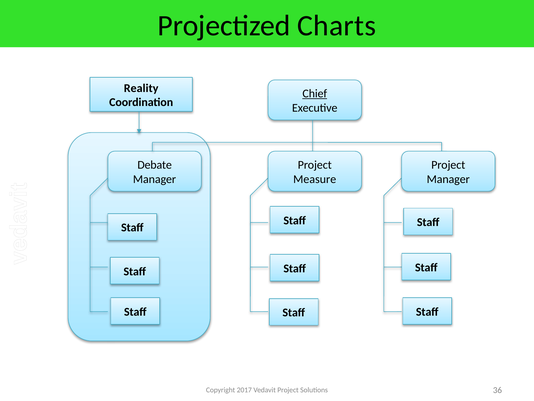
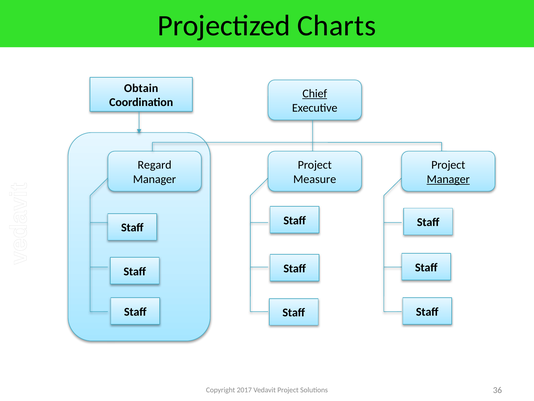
Reality: Reality -> Obtain (141, 88)
Debate: Debate -> Regard (155, 165)
Manager underline: none -> present (448, 179)
